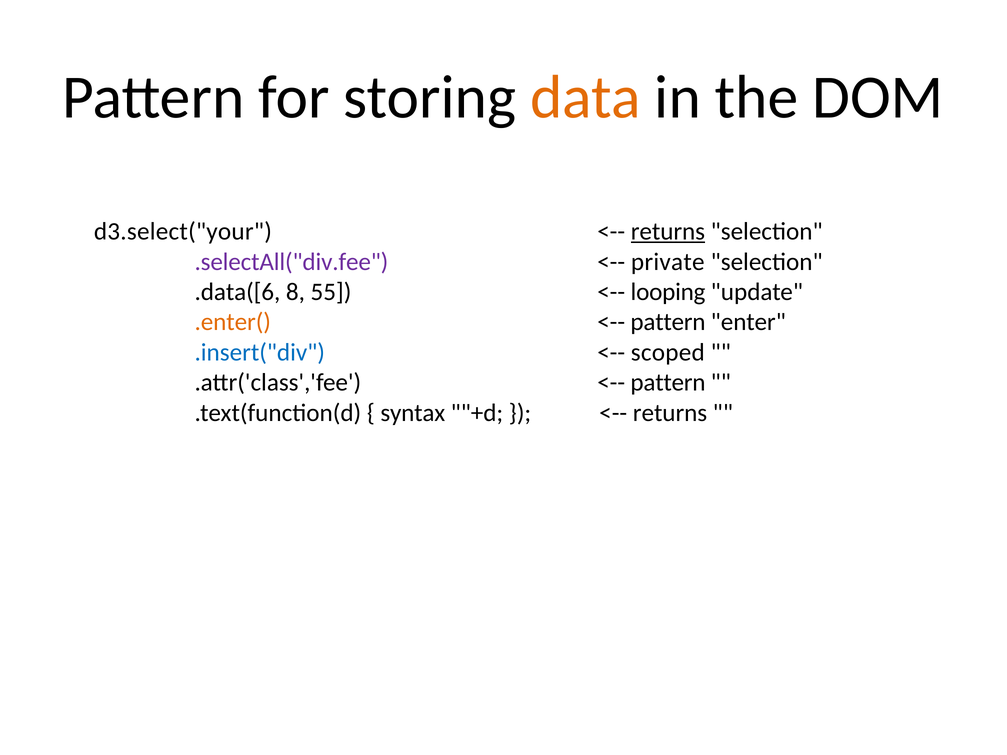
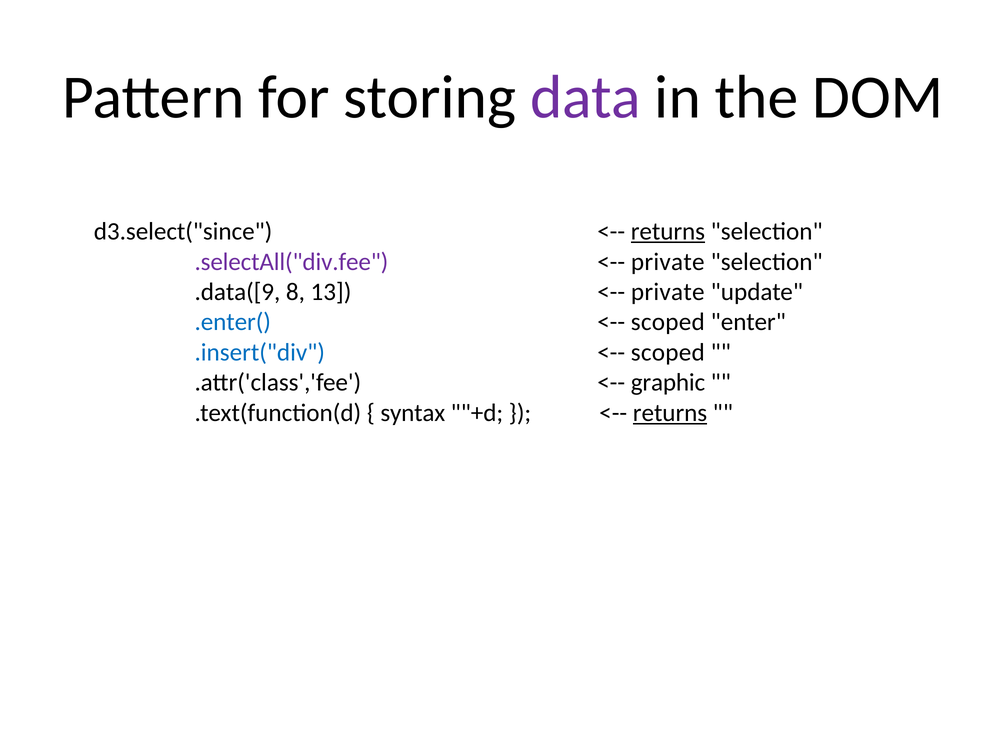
data colour: orange -> purple (585, 97)
d3.select("your: d3.select("your -> d3.select("since (183, 232)
.data([6: .data([6 -> .data([9 (237, 292)
55: 55 -> 13 (331, 292)
looping: looping -> private (668, 292)
.enter( colour: orange -> blue (233, 322)
pattern: pattern -> scoped (668, 322)
pattern: pattern -> graphic (668, 383)
returns underline: none -> present (670, 413)
